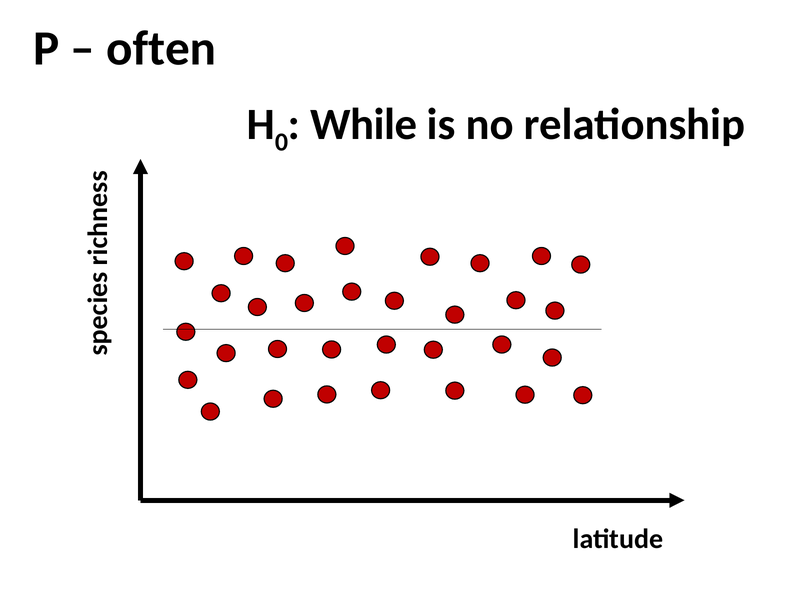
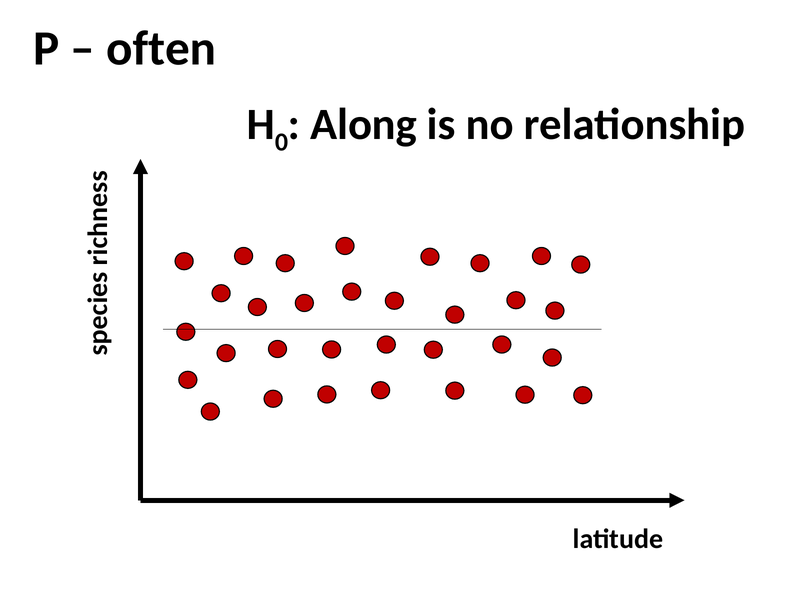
While: While -> Along (364, 125)
